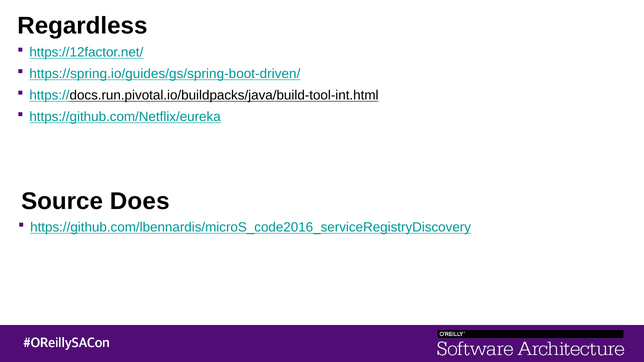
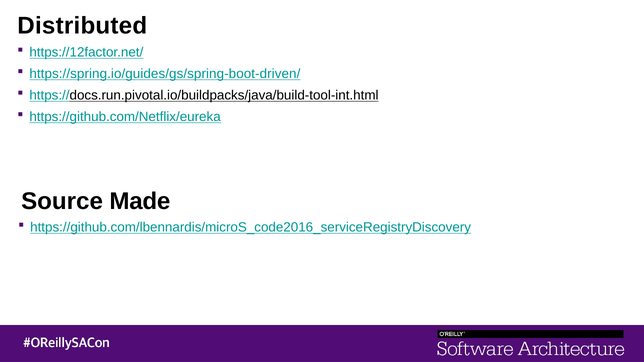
Regardless: Regardless -> Distributed (82, 26)
Does: Does -> Made (140, 201)
